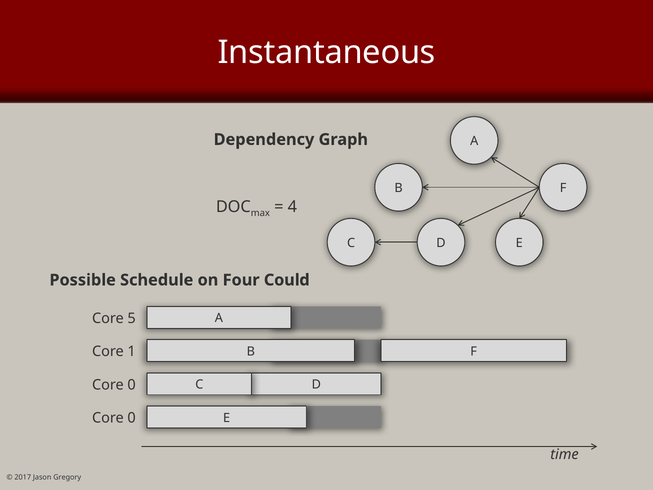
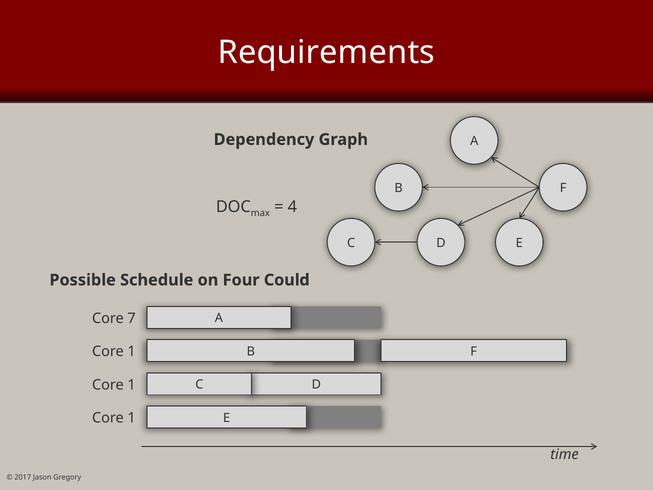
Instantaneous: Instantaneous -> Requirements (326, 53)
5: 5 -> 7 (132, 318)
0: 0 -> 1 (132, 385)
0: 0 -> 1 (132, 418)
